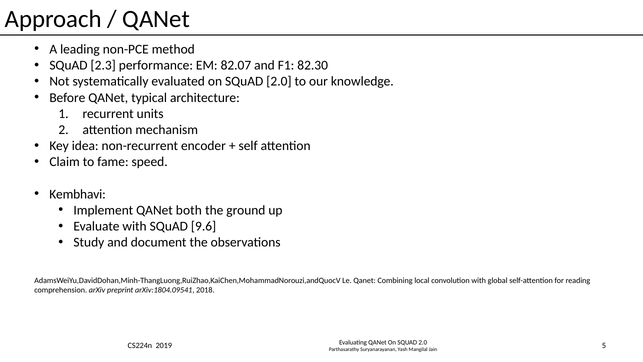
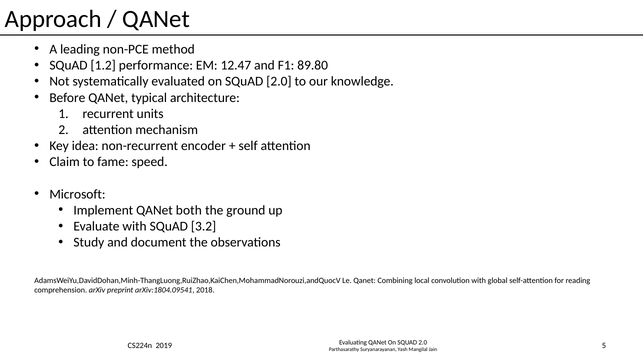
2.3: 2.3 -> 1.2 (103, 65)
82.07: 82.07 -> 12.47 (236, 65)
82.30: 82.30 -> 89.80 (313, 65)
Kembhavi: Kembhavi -> Microsoft (77, 194)
9.6: 9.6 -> 3.2 (204, 226)
